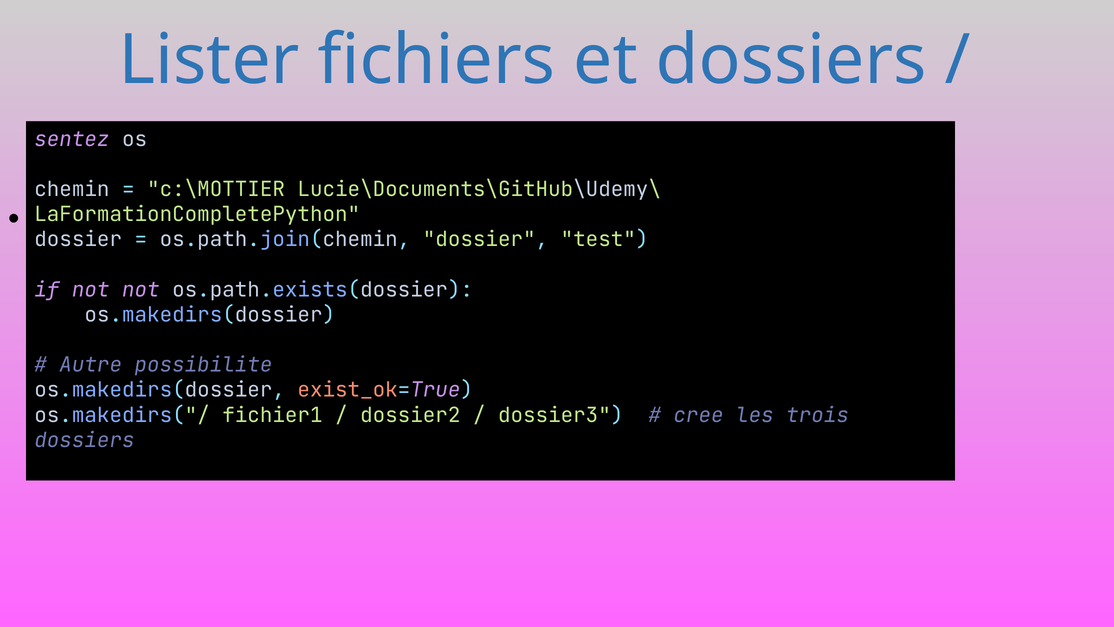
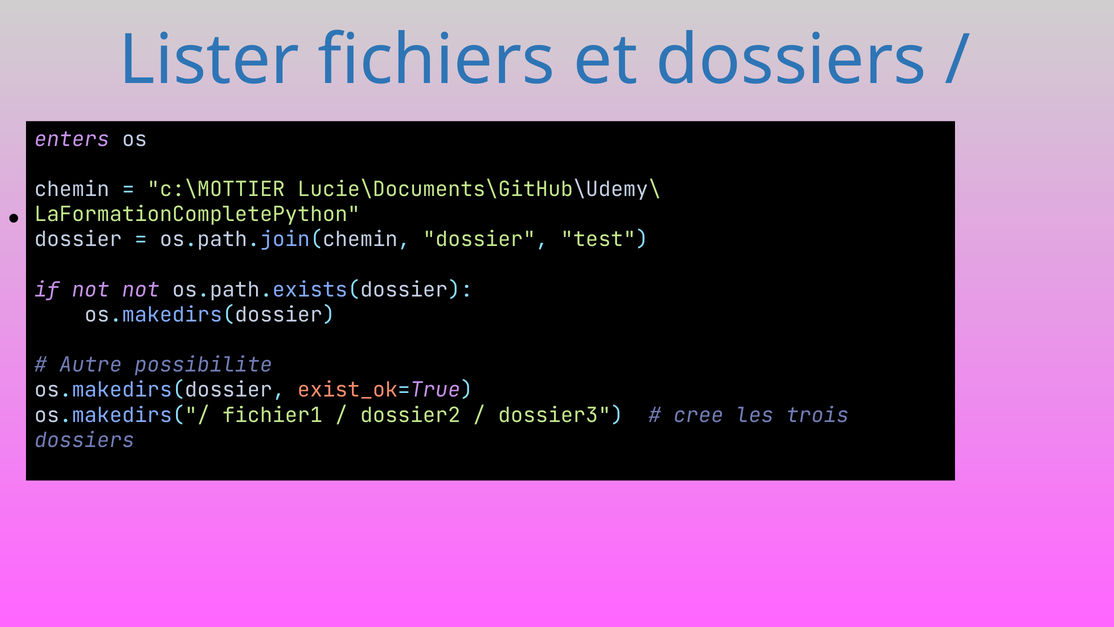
sentez: sentez -> enters (72, 139)
